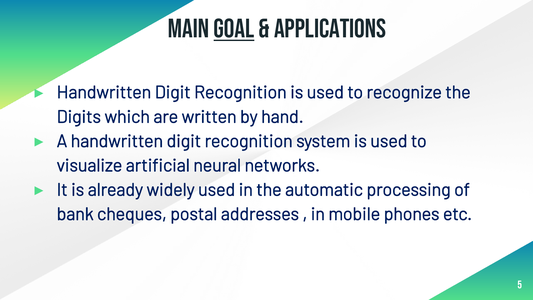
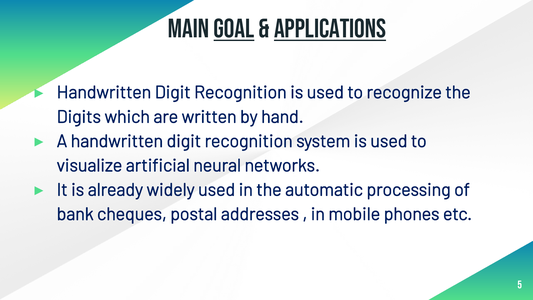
APPLICATIONS underline: none -> present (330, 29)
